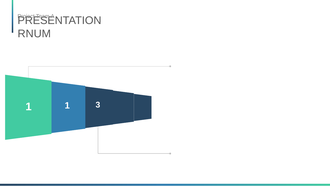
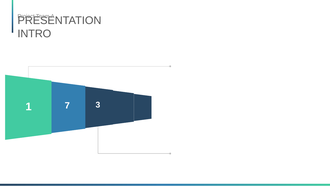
RNUM: RNUM -> INTRO (34, 34)
1 1: 1 -> 7 (67, 105)
